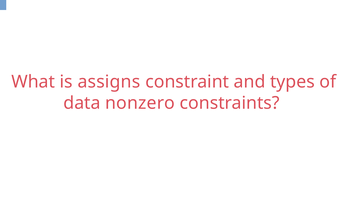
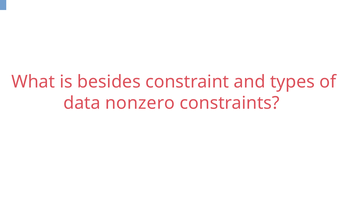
assigns: assigns -> besides (109, 82)
